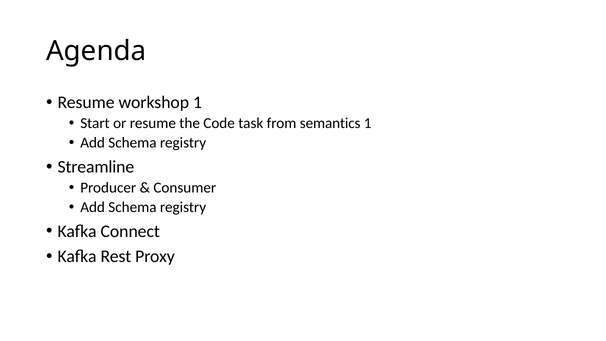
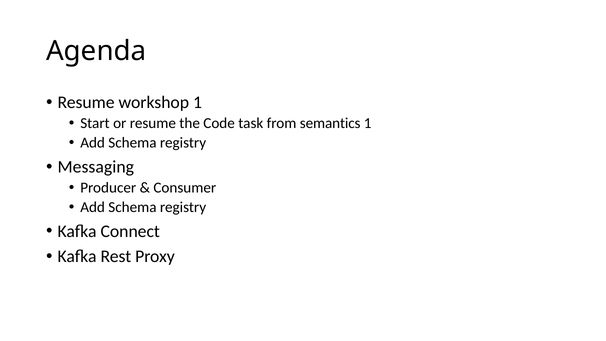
Streamline: Streamline -> Messaging (96, 167)
